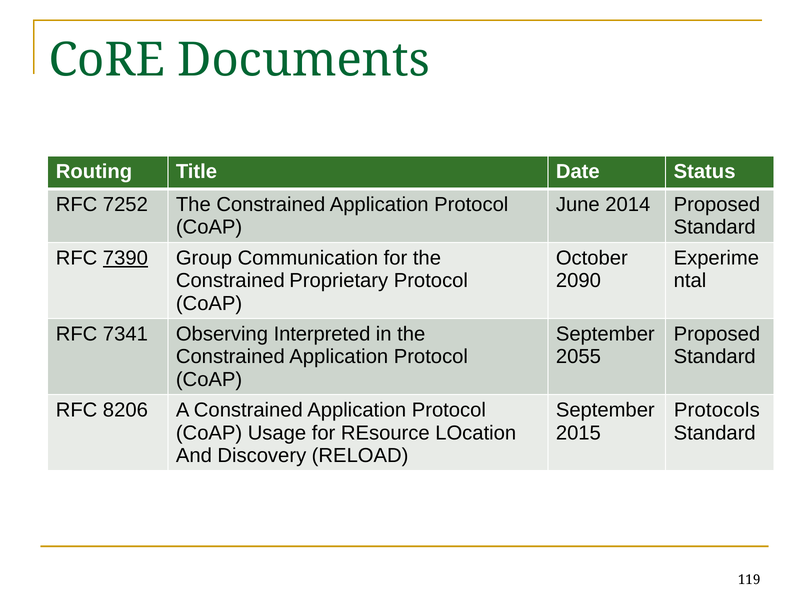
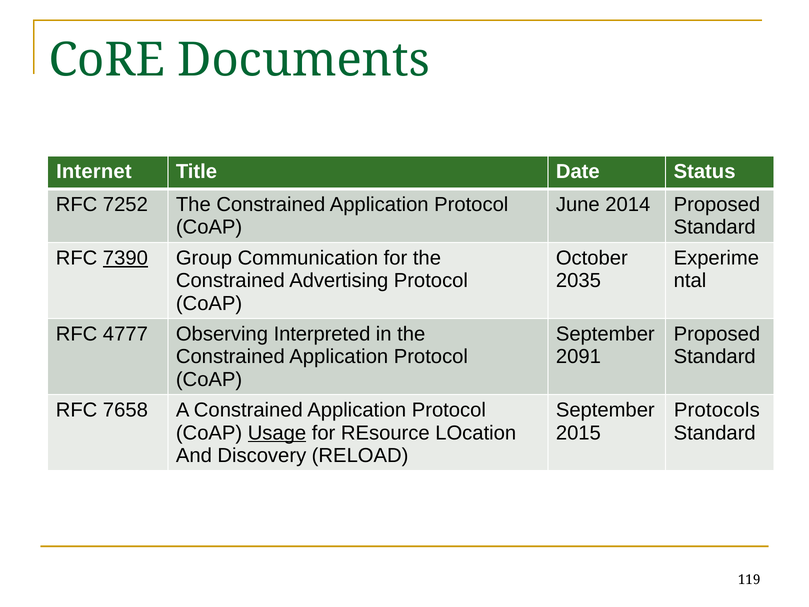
Routing: Routing -> Internet (94, 172)
Proprietary: Proprietary -> Advertising (339, 281)
2090: 2090 -> 2035 (578, 281)
7341: 7341 -> 4777 (125, 334)
2055: 2055 -> 2091 (578, 357)
8206: 8206 -> 7658 (125, 410)
Usage underline: none -> present (277, 433)
